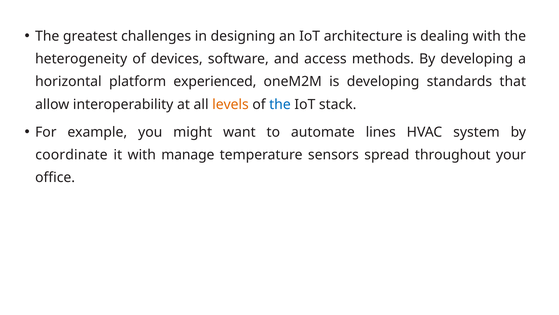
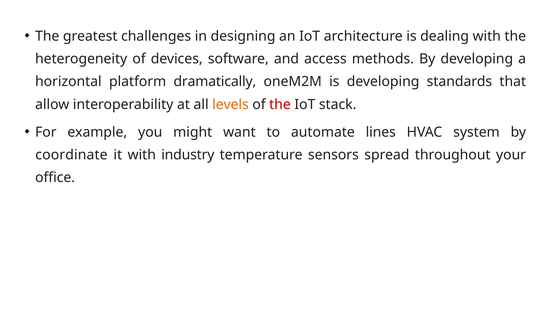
experienced: experienced -> dramatically (215, 82)
the colour: blue -> red (280, 104)
manage: manage -> industry (188, 155)
